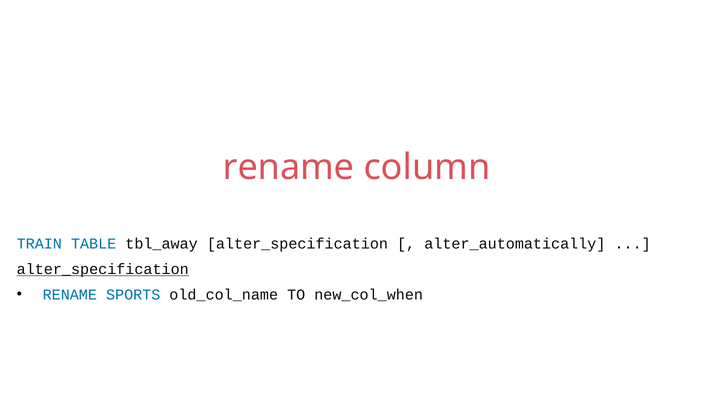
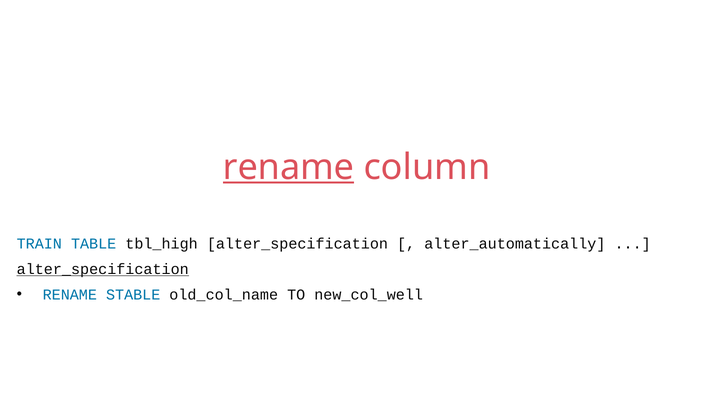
rename underline: none -> present (289, 167)
tbl_away: tbl_away -> tbl_high (162, 244)
SPORTS: SPORTS -> STABLE (133, 294)
new_col_when: new_col_when -> new_col_well (369, 294)
